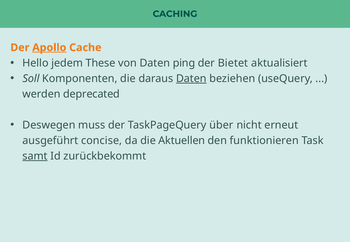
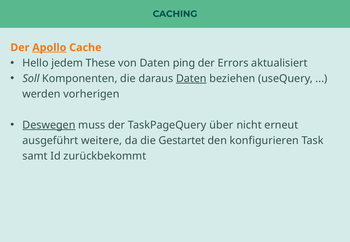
Bietet: Bietet -> Errors (233, 63)
deprecated: deprecated -> vorherigen (91, 94)
Deswegen underline: none -> present (49, 125)
concise: concise -> weitere (102, 141)
Aktuellen: Aktuellen -> Gestartet (182, 141)
funktionieren: funktionieren -> konfigurieren (264, 141)
samt underline: present -> none (35, 156)
